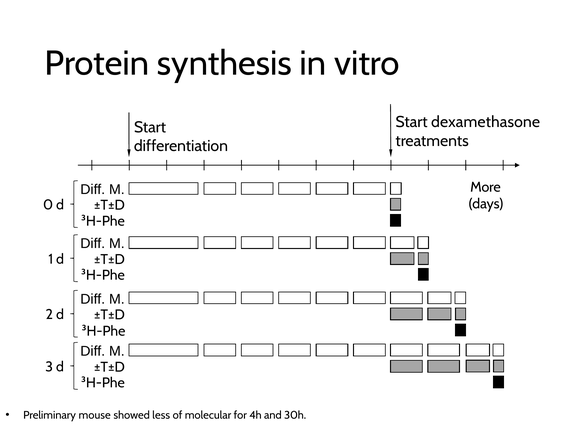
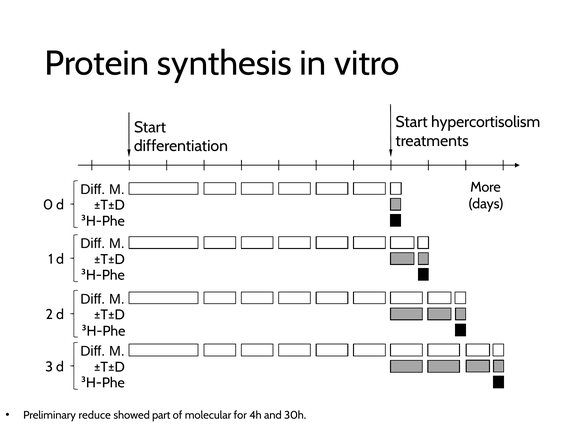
dexamethasone: dexamethasone -> hypercortisolism (486, 122)
mouse: mouse -> reduce (95, 416)
less: less -> part (161, 416)
